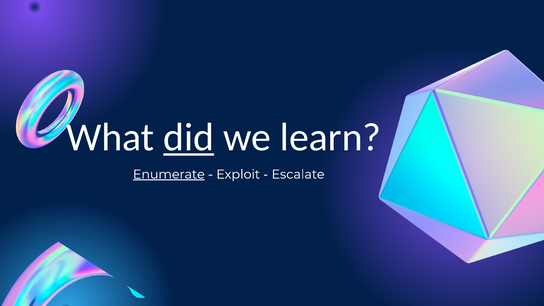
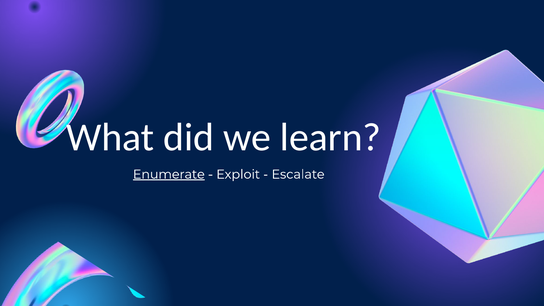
did underline: present -> none (189, 137)
